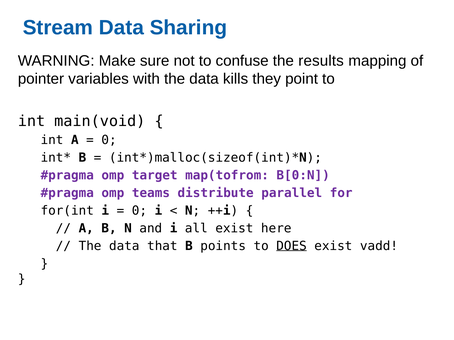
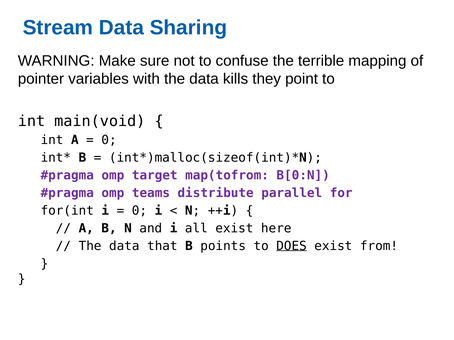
results: results -> terrible (321, 61)
vadd: vadd -> from (379, 246)
